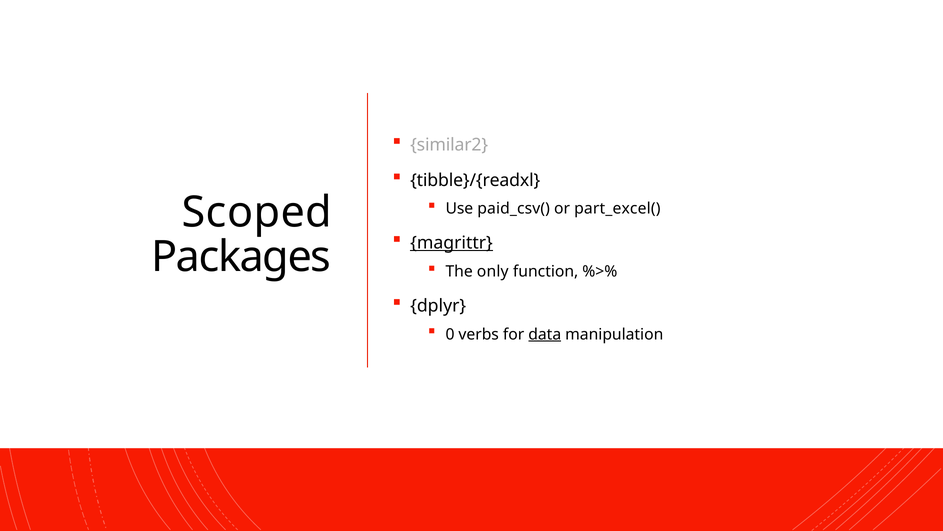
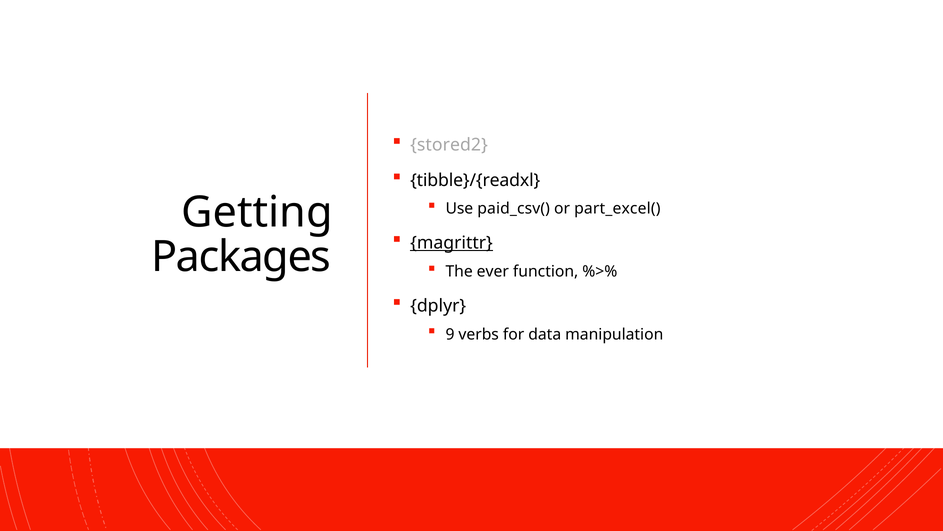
similar2: similar2 -> stored2 (449, 145)
Scoped: Scoped -> Getting (257, 212)
only: only -> ever (493, 271)
0: 0 -> 9 (450, 334)
data underline: present -> none (545, 334)
